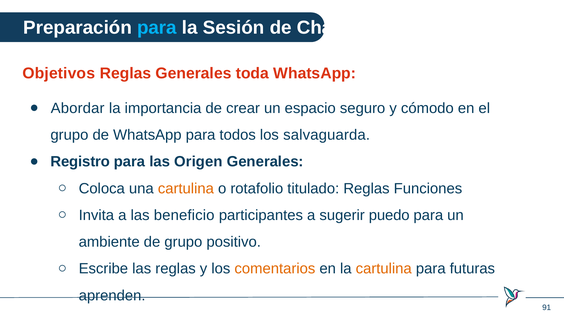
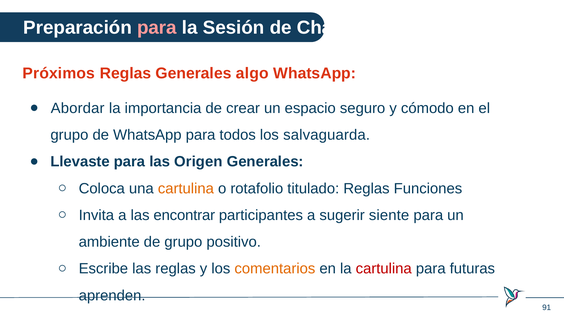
para colour: light blue -> pink (157, 28)
Objetivos: Objetivos -> Próximos (59, 73)
toda: toda -> algo (252, 73)
Registro: Registro -> Llevaste (80, 162)
beneficio: beneficio -> encontrar (184, 215)
puedo: puedo -> siente (389, 215)
cartulina colour: orange -> red (384, 269)
